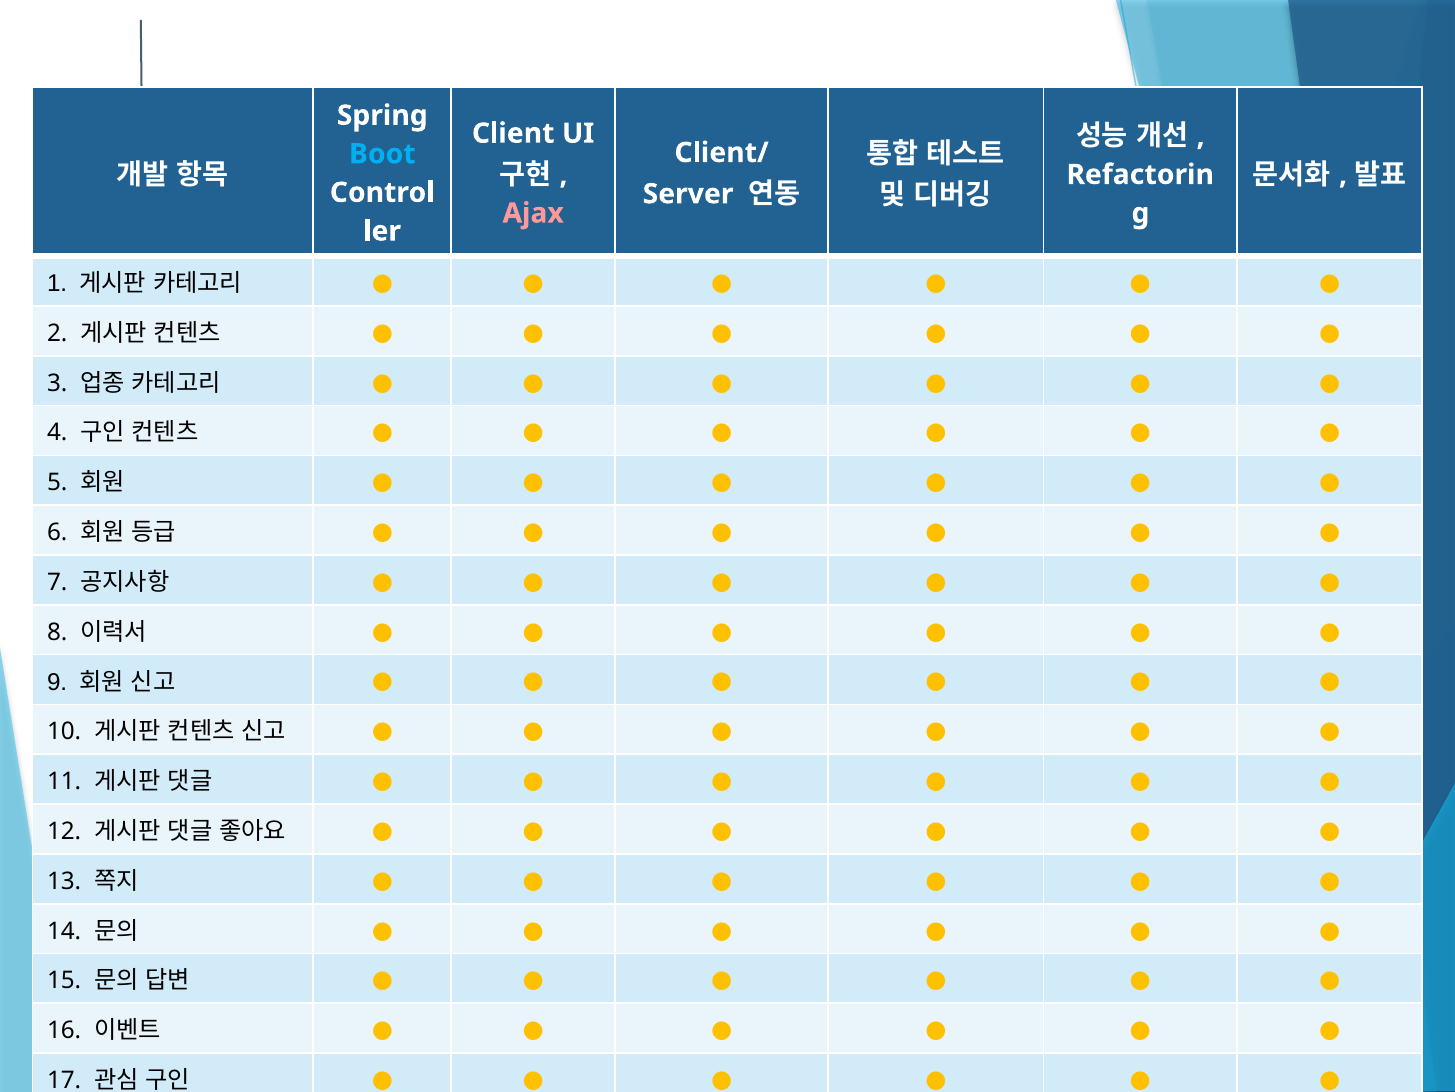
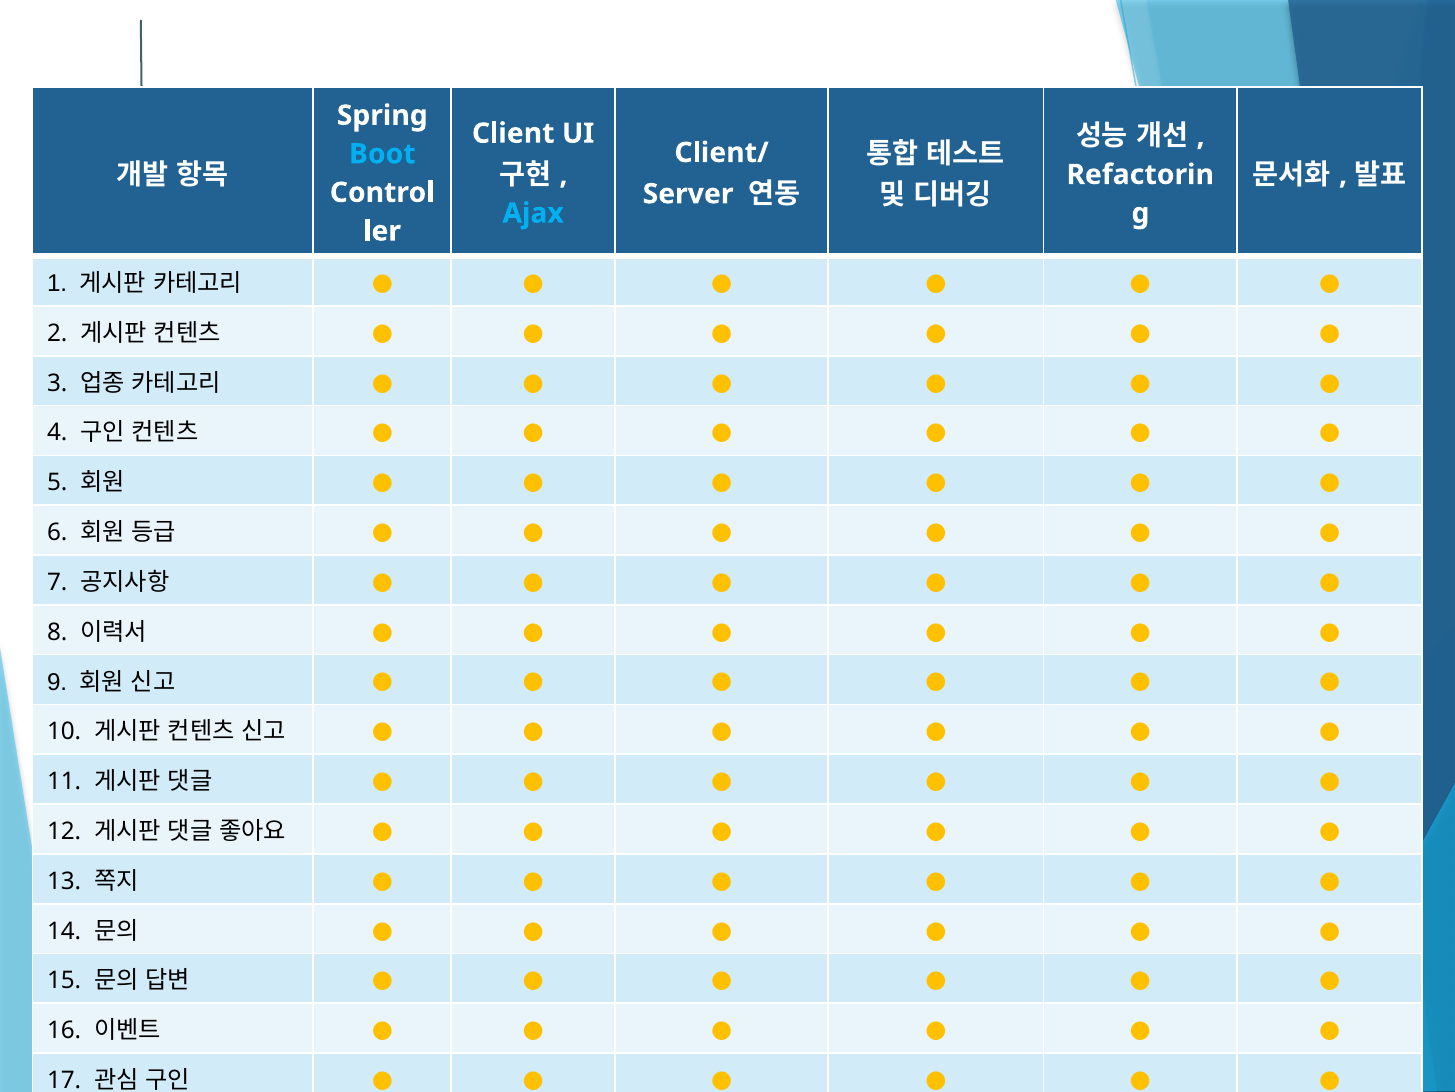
Ajax colour: pink -> light blue (533, 213)
